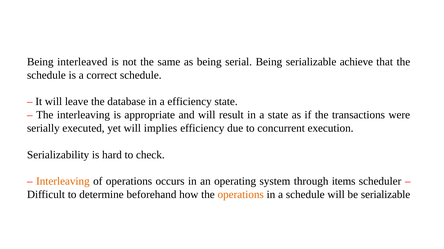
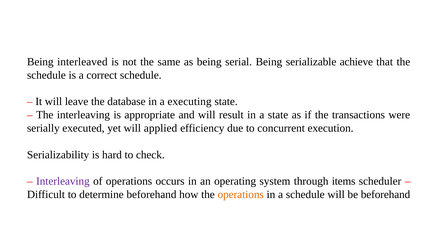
a efficiency: efficiency -> executing (190, 102)
implies: implies -> applied (161, 129)
Interleaving colour: orange -> purple (63, 182)
be serializable: serializable -> beforehand (386, 195)
